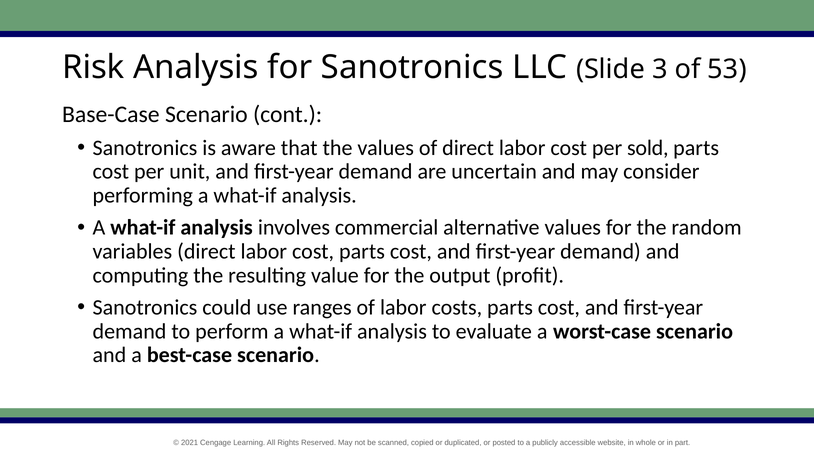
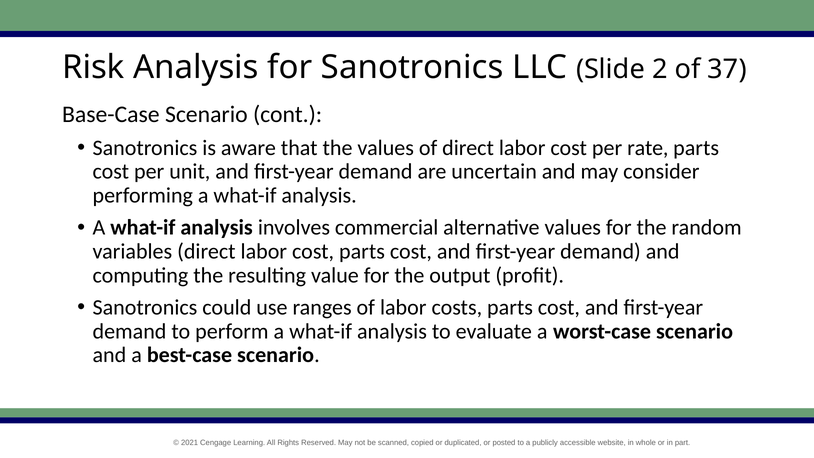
3: 3 -> 2 (660, 69)
53: 53 -> 37 (727, 69)
sold: sold -> rate (648, 148)
